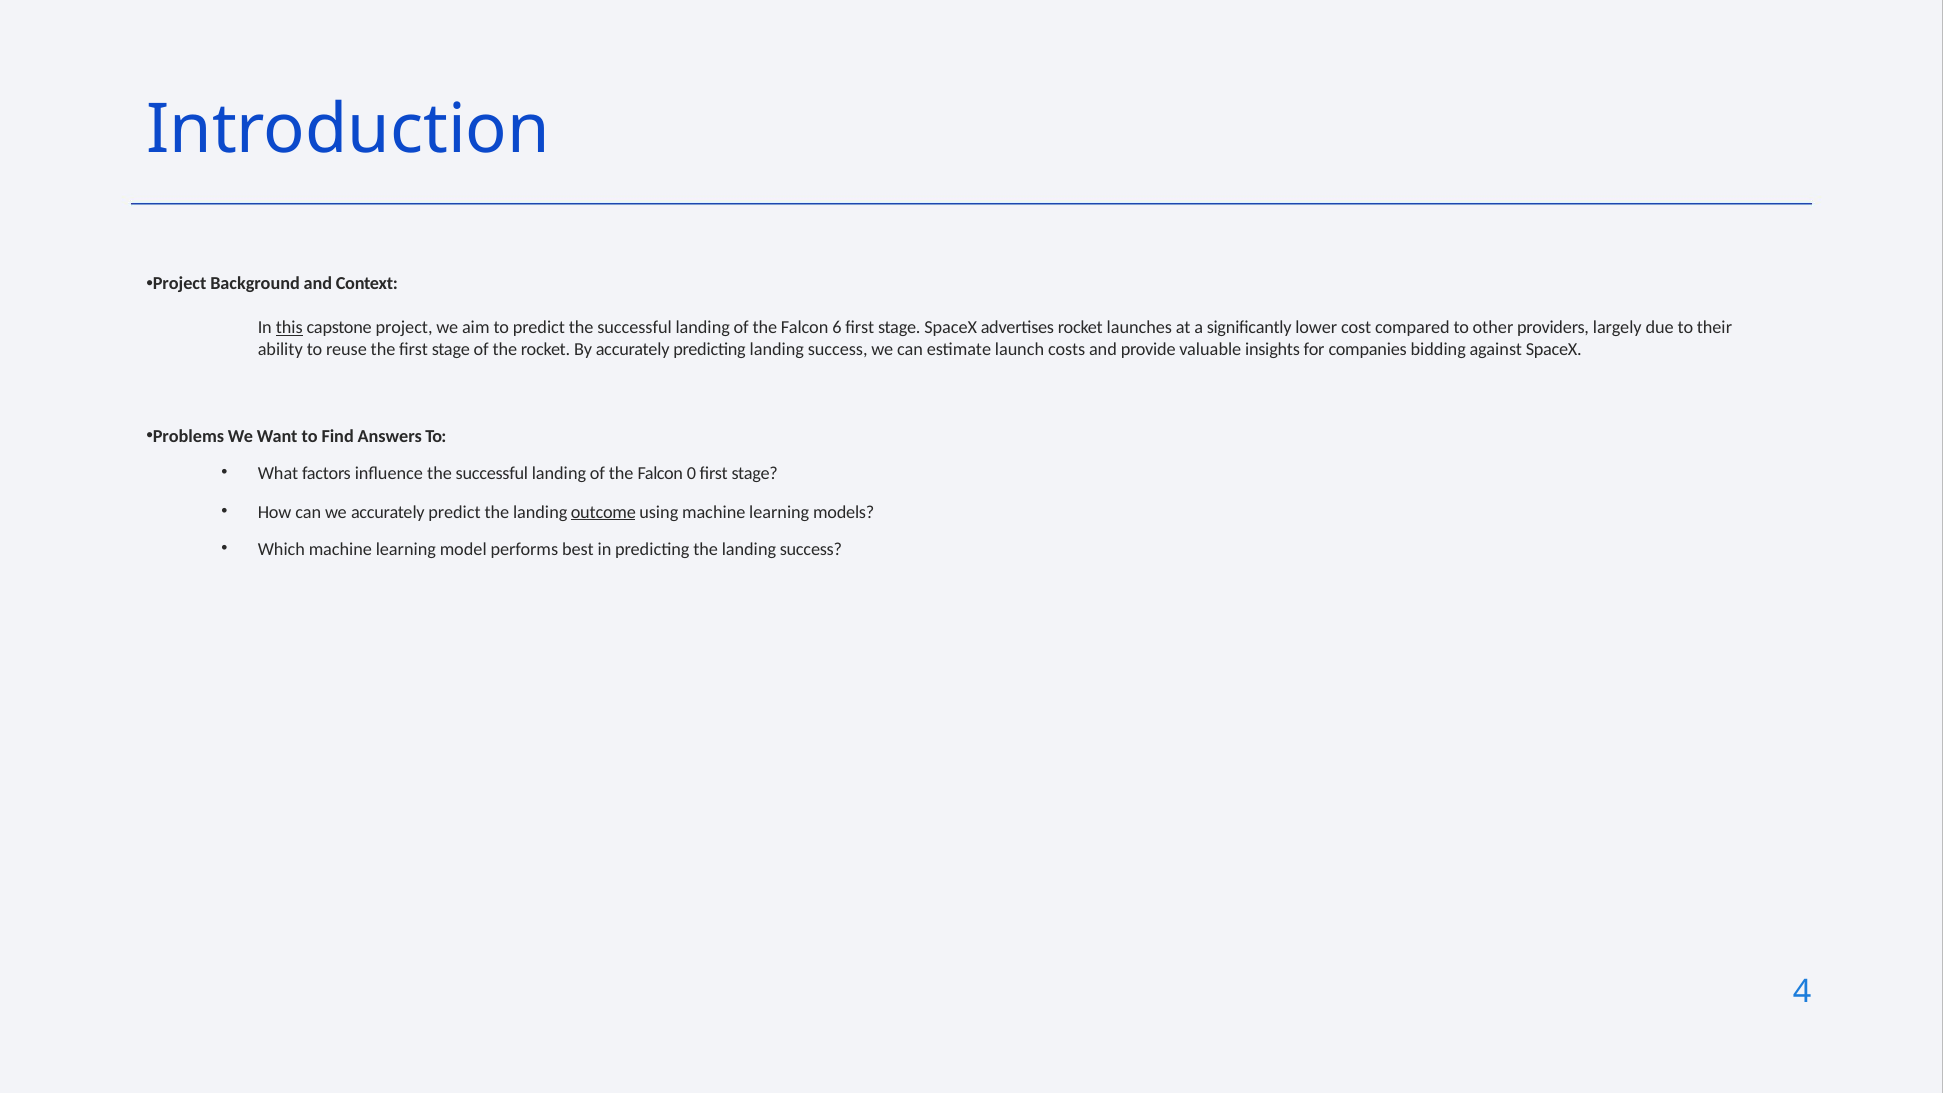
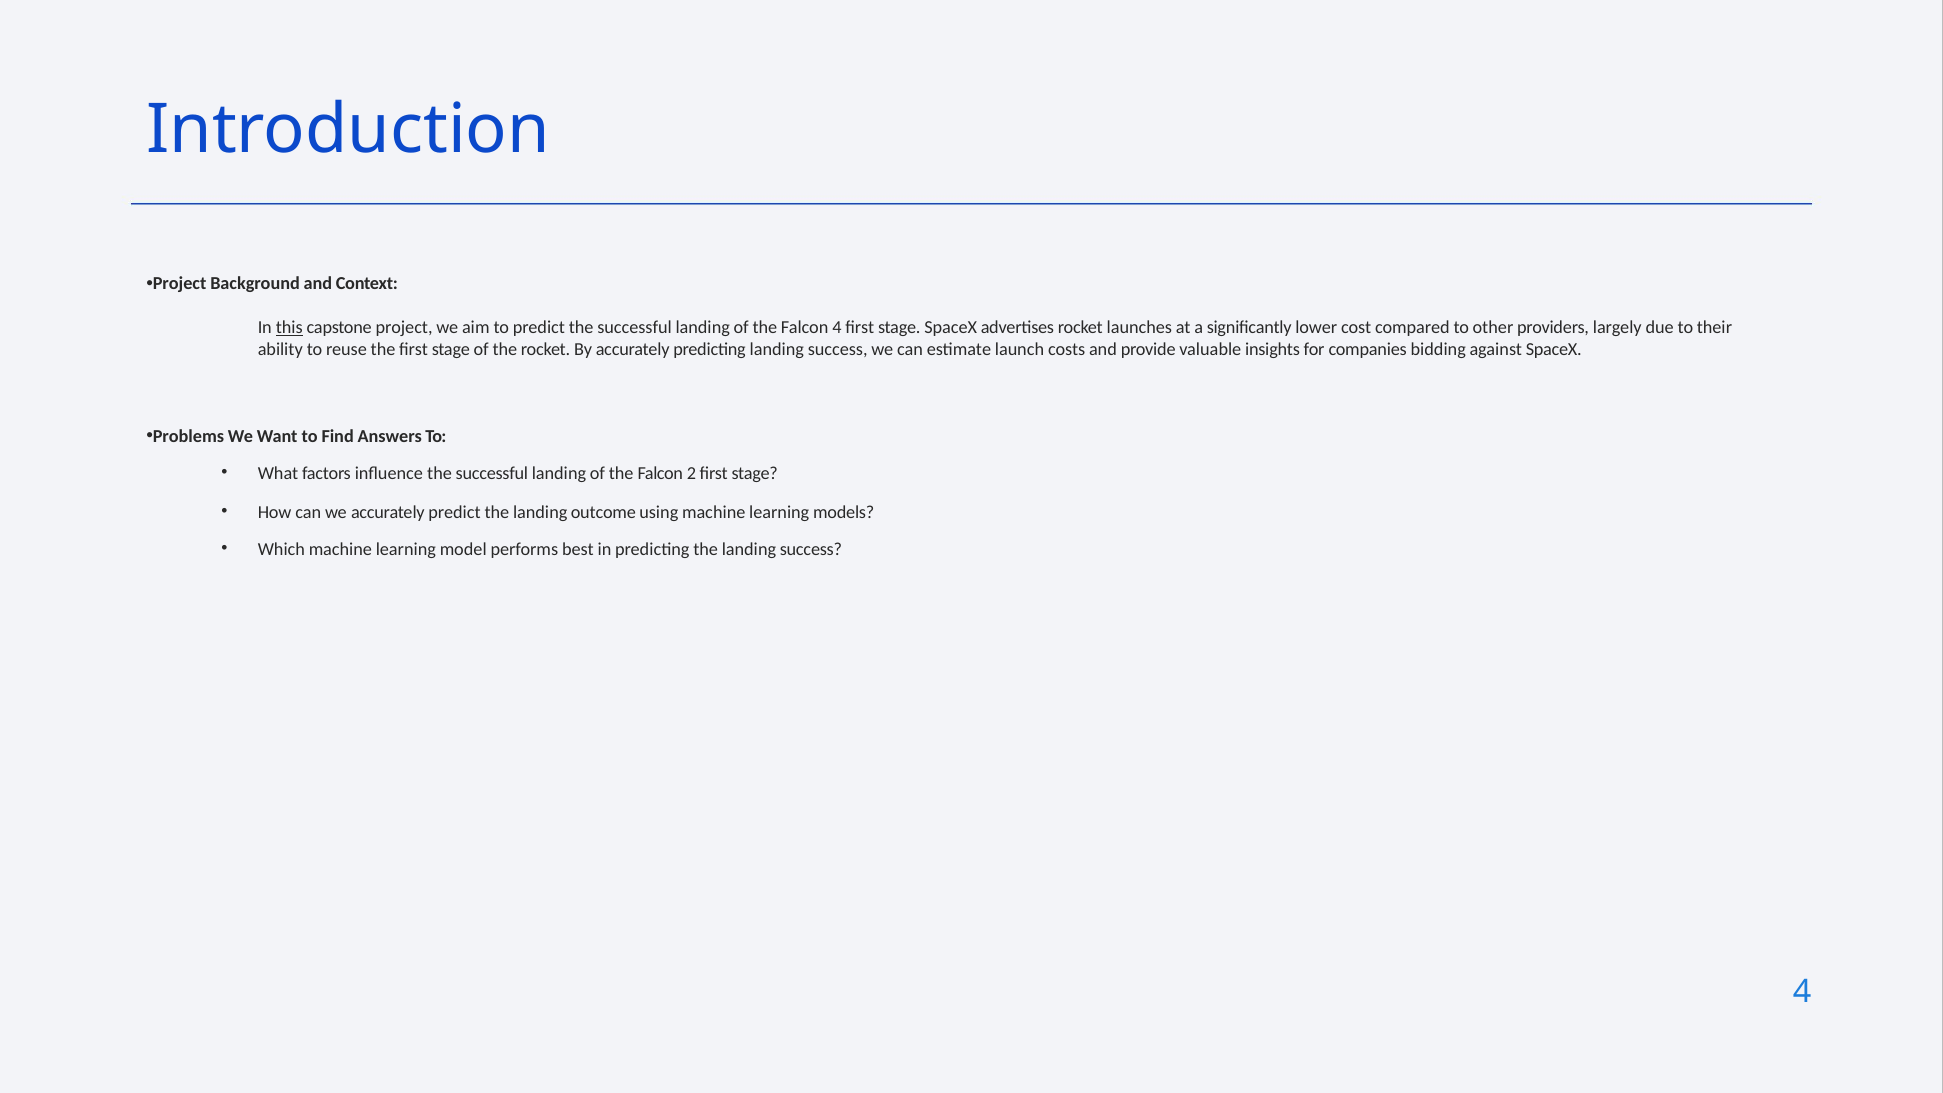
Falcon 6: 6 -> 4 (837, 327)
0: 0 -> 2 (691, 473)
outcome underline: present -> none (603, 512)
